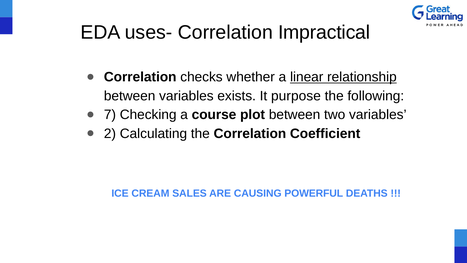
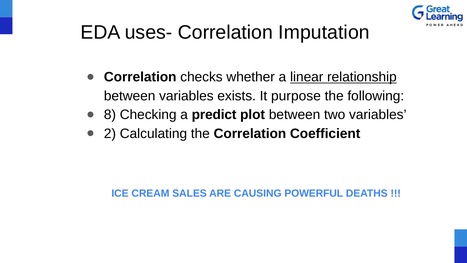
Impractical: Impractical -> Imputation (324, 32)
7: 7 -> 8 (110, 115)
course: course -> predict (214, 115)
